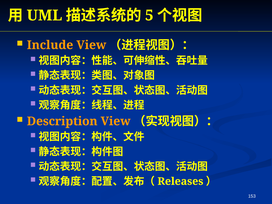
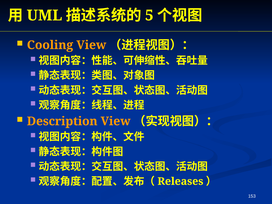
Include: Include -> Cooling (50, 45)
